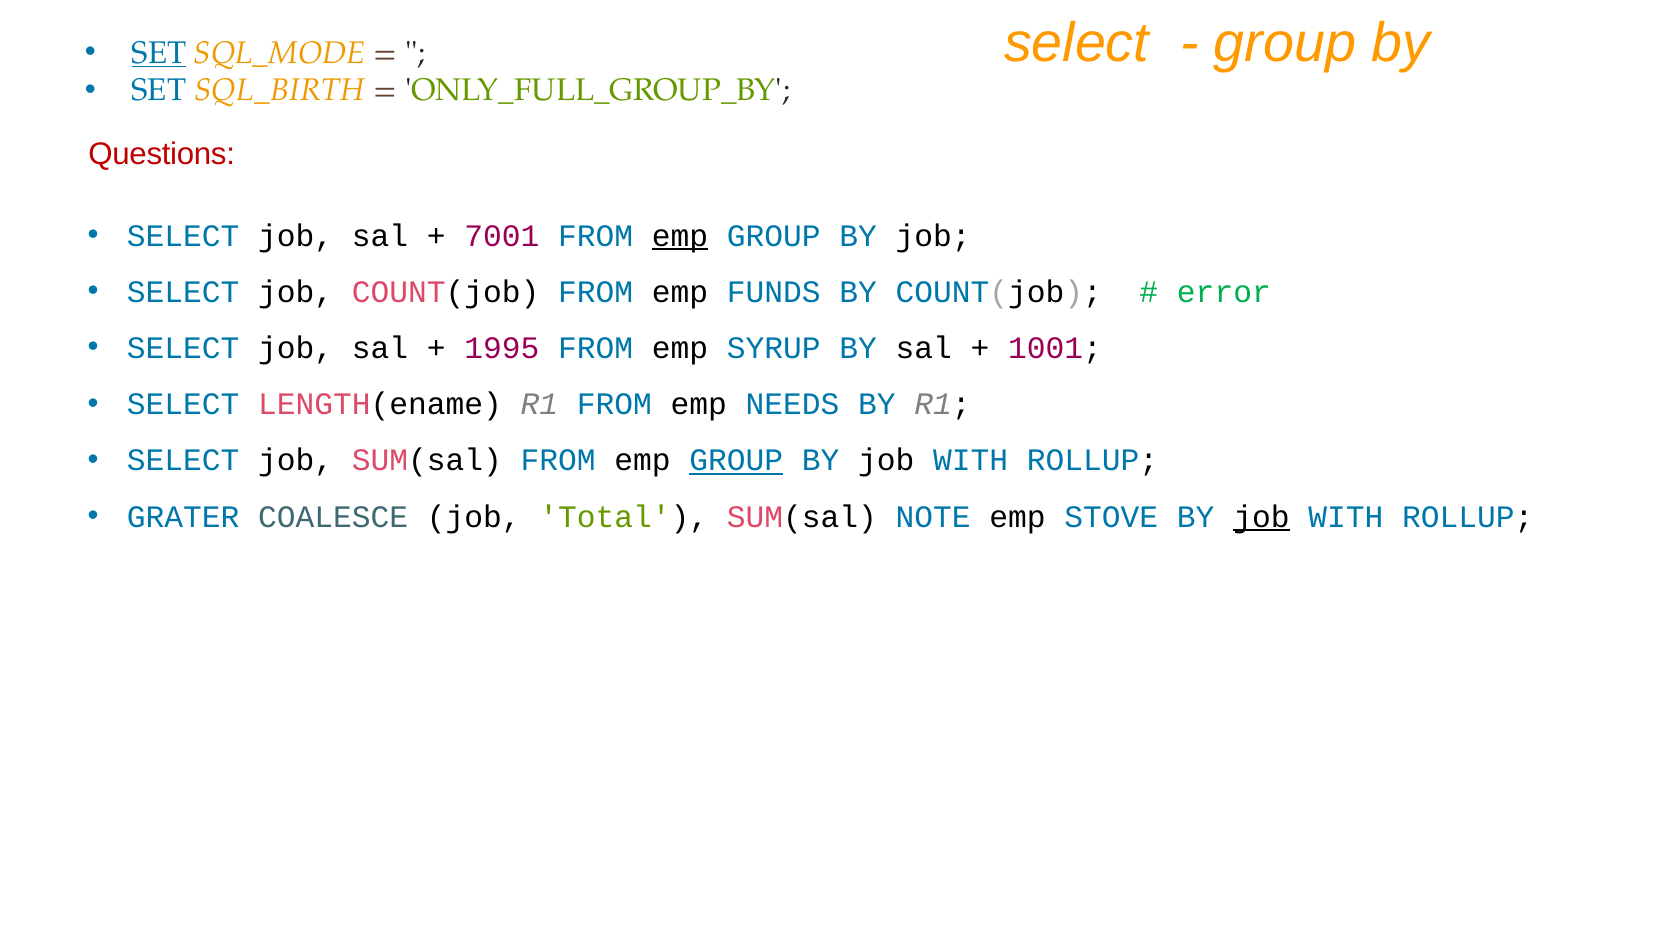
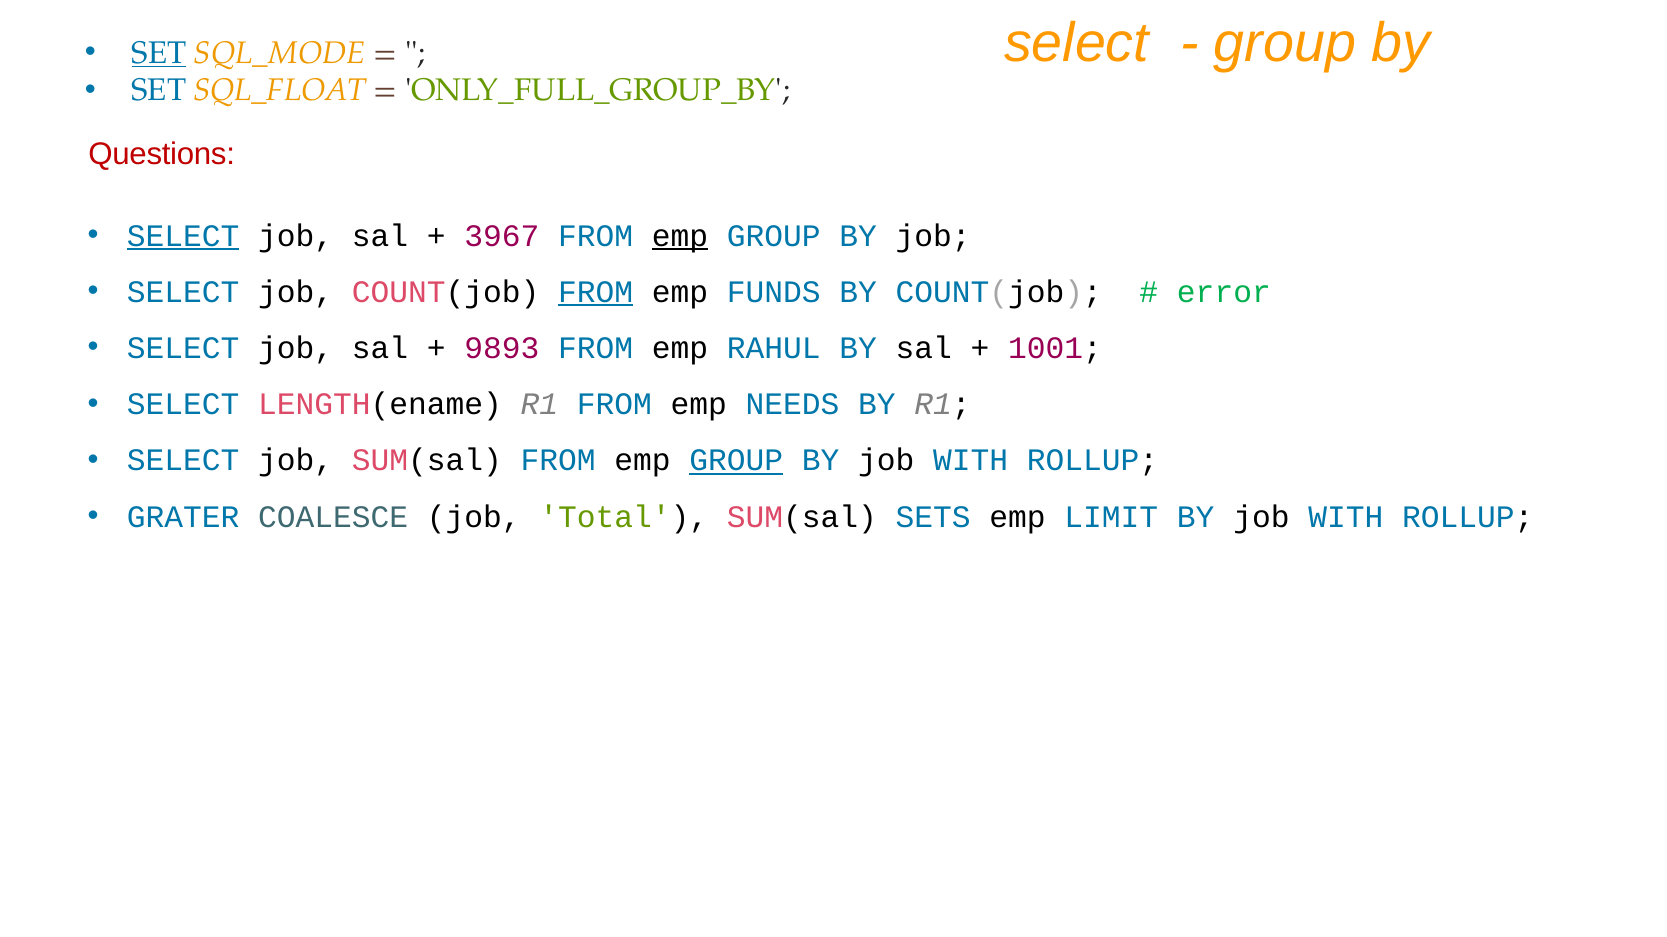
SQL_BIRTH: SQL_BIRTH -> SQL_FLOAT (280, 91)
SELECT underline: none -> present (183, 236)
7001: 7001 -> 3967 (502, 236)
FROM underline: none -> present (596, 292)
1995: 1995 -> 9893 (502, 348)
SYRUP: SYRUP -> RAHUL (774, 348)
NOTE: NOTE -> SETS (933, 517)
STOVE: STOVE -> LIMIT (1111, 517)
job underline: present -> none (1261, 517)
